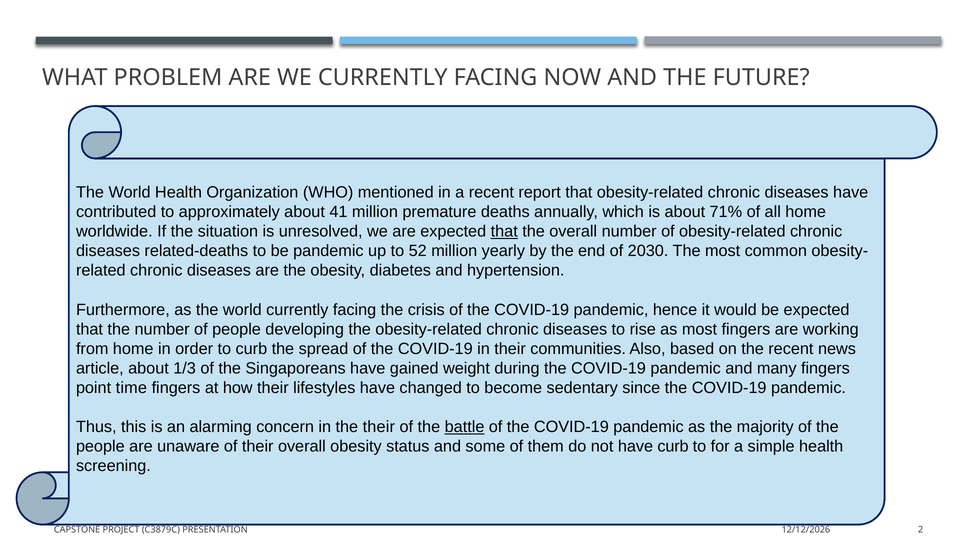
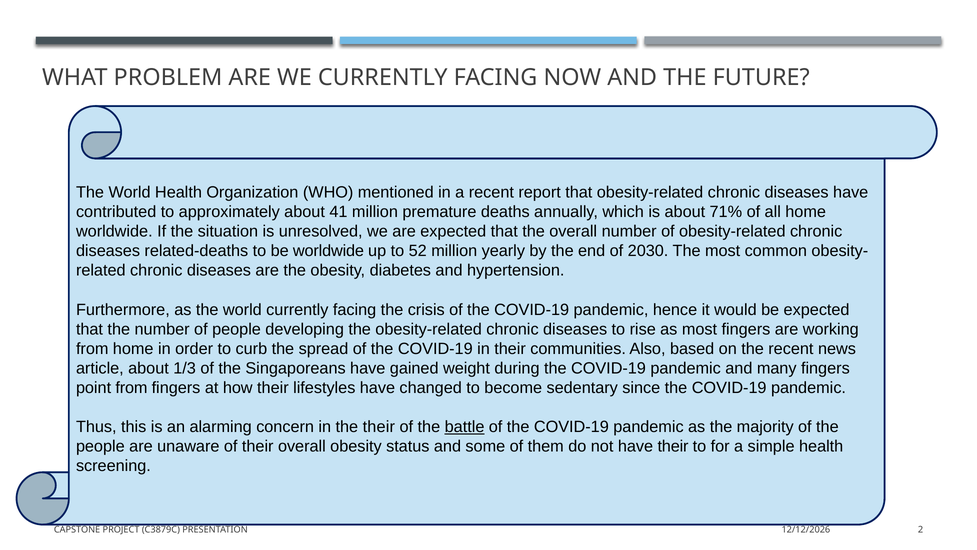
that underline: present -> none (504, 231)
be pandemic: pandemic -> worldwide (328, 251)
point time: time -> from (132, 388)
have curb: curb -> their (673, 446)
